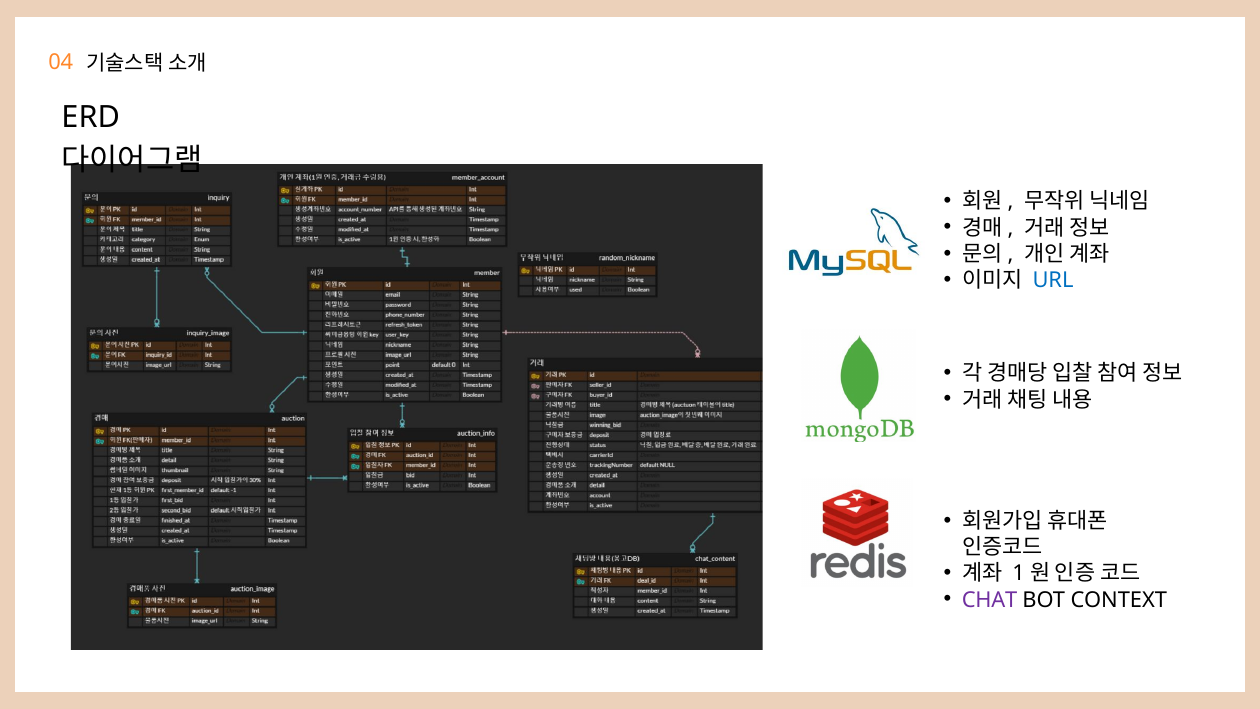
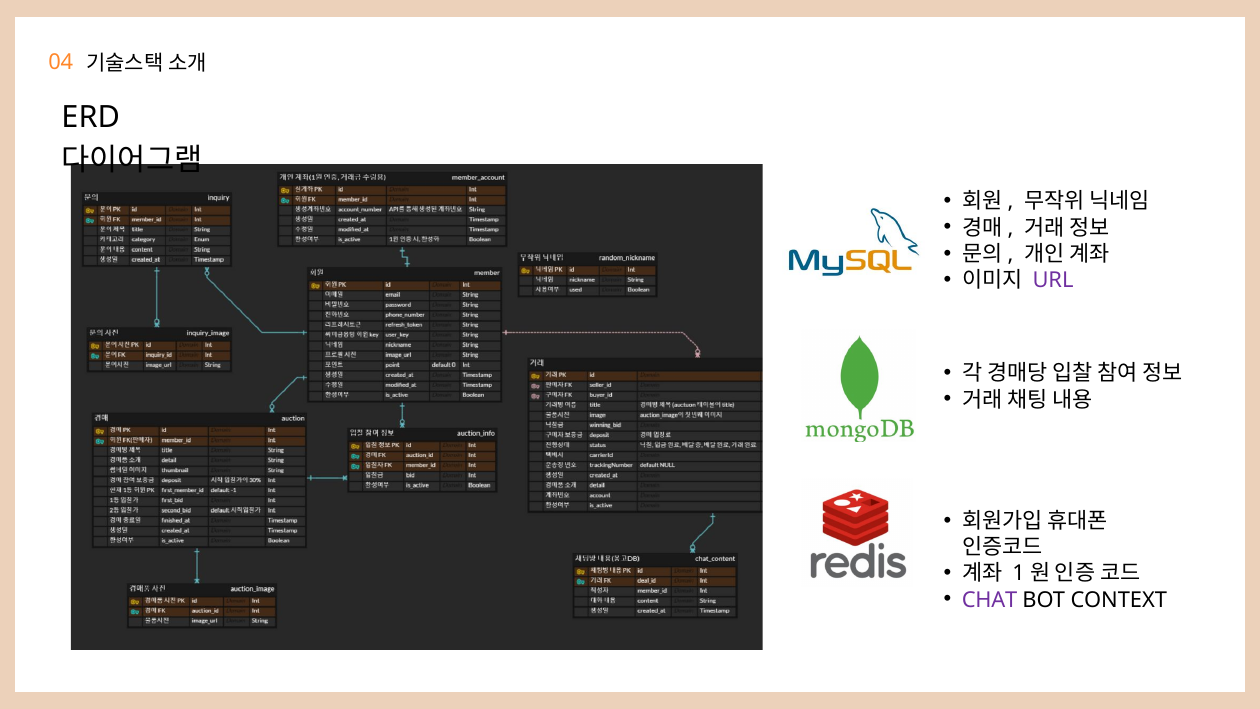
URL colour: blue -> purple (1053, 280)
